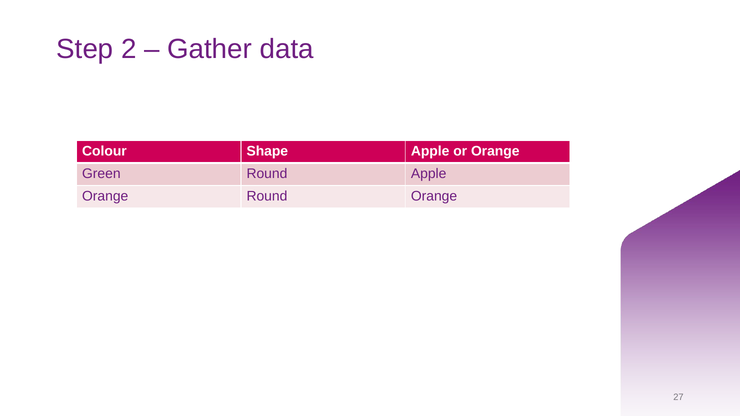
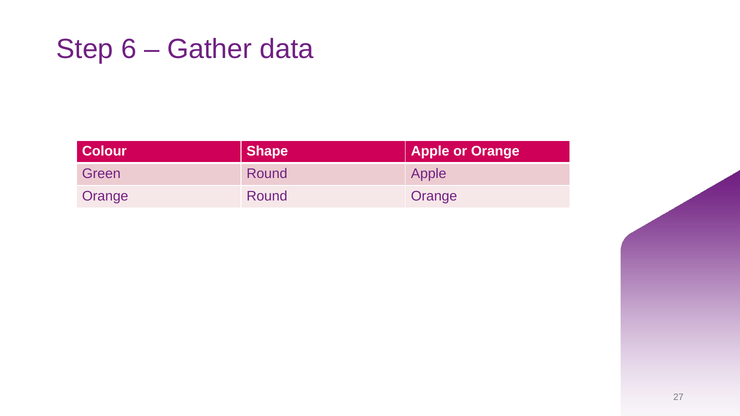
2: 2 -> 6 (129, 49)
